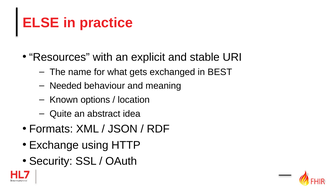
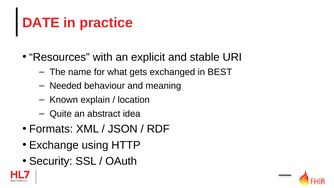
ELSE: ELSE -> DATE (41, 23)
options: options -> explain (95, 100)
